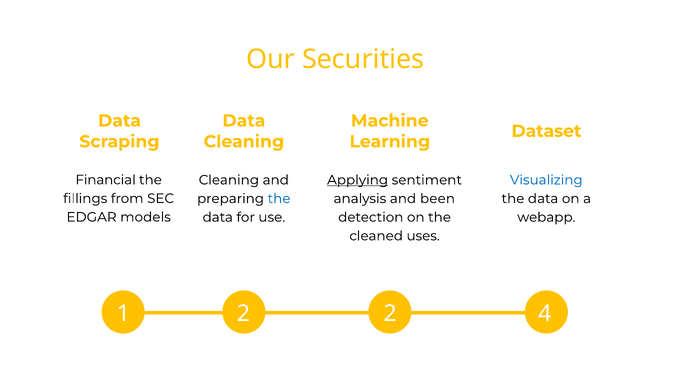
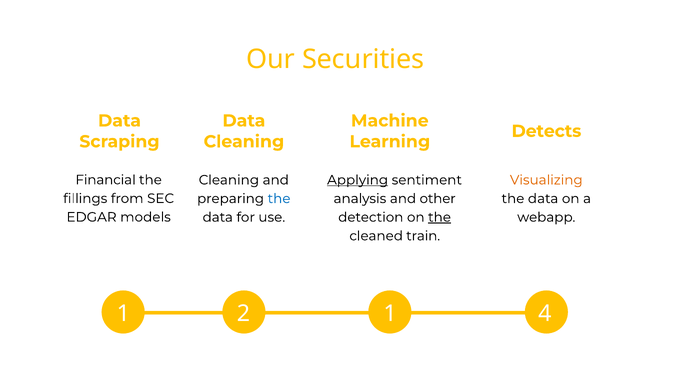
Dataset: Dataset -> Detects (546, 131)
Visualizing colour: blue -> orange (546, 180)
been: been -> other (438, 199)
the underline: none -> present (440, 217)
uses: uses -> train (423, 236)
1 2: 2 -> 1 (390, 314)
